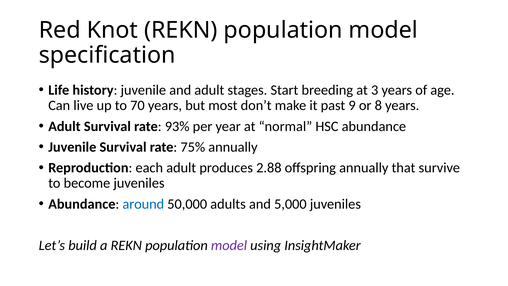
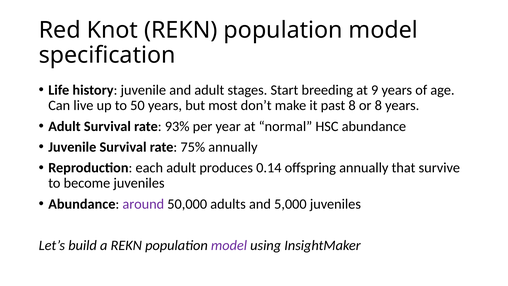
3: 3 -> 9 (375, 90)
70: 70 -> 50 (137, 105)
past 9: 9 -> 8 (352, 105)
2.88: 2.88 -> 0.14 (269, 168)
around colour: blue -> purple (143, 204)
